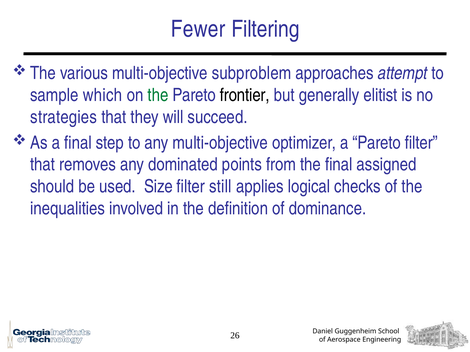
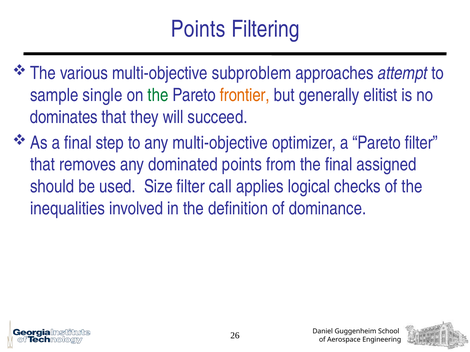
Fewer: Fewer -> Points (198, 29)
which: which -> single (103, 95)
frontier colour: black -> orange (245, 95)
strategies: strategies -> dominates (64, 117)
still: still -> call (220, 187)
